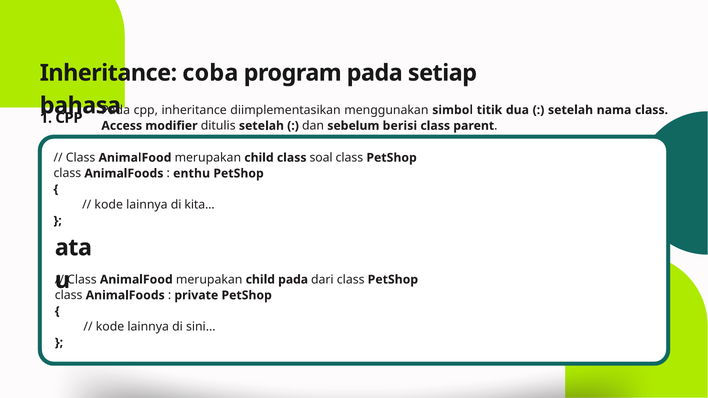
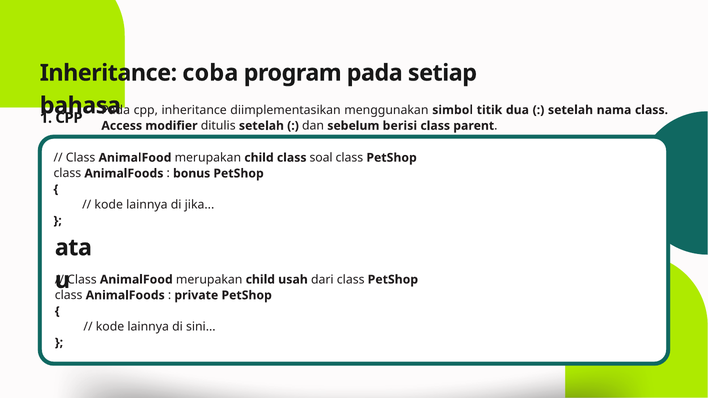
enthu: enthu -> bonus (192, 174)
kita: kita -> jika (199, 205)
child pada: pada -> usah (293, 280)
